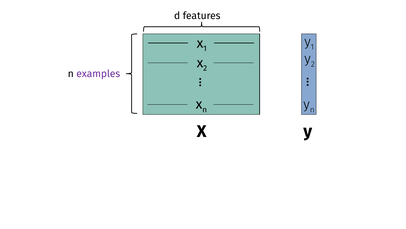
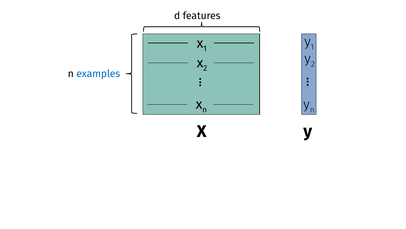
examples colour: purple -> blue (98, 74)
